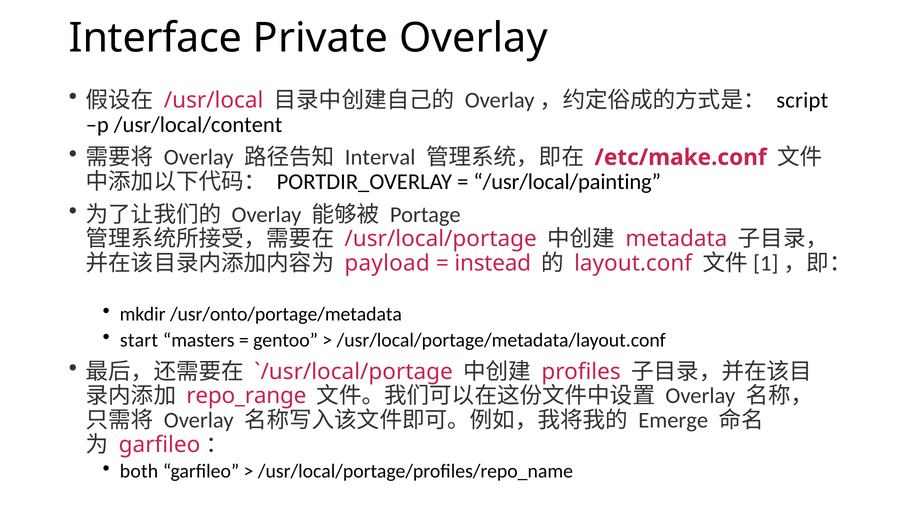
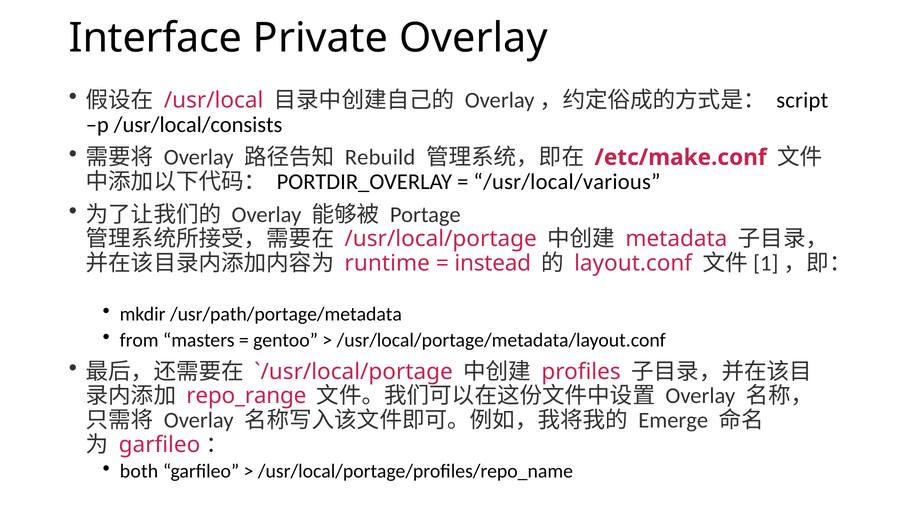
/usr/local/content: /usr/local/content -> /usr/local/consists (198, 125)
Interval: Interval -> Rebuild (380, 157)
/usr/local/painting: /usr/local/painting -> /usr/local/various (567, 182)
payload: payload -> runtime (387, 263)
/usr/onto/portage/metadata: /usr/onto/portage/metadata -> /usr/path/portage/metadata (286, 314)
start: start -> from (139, 340)
